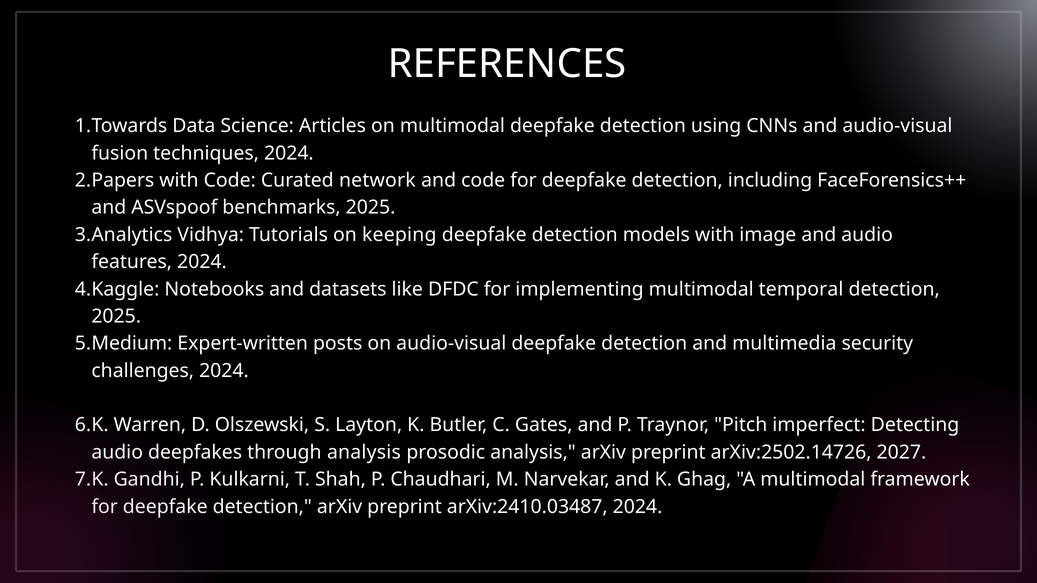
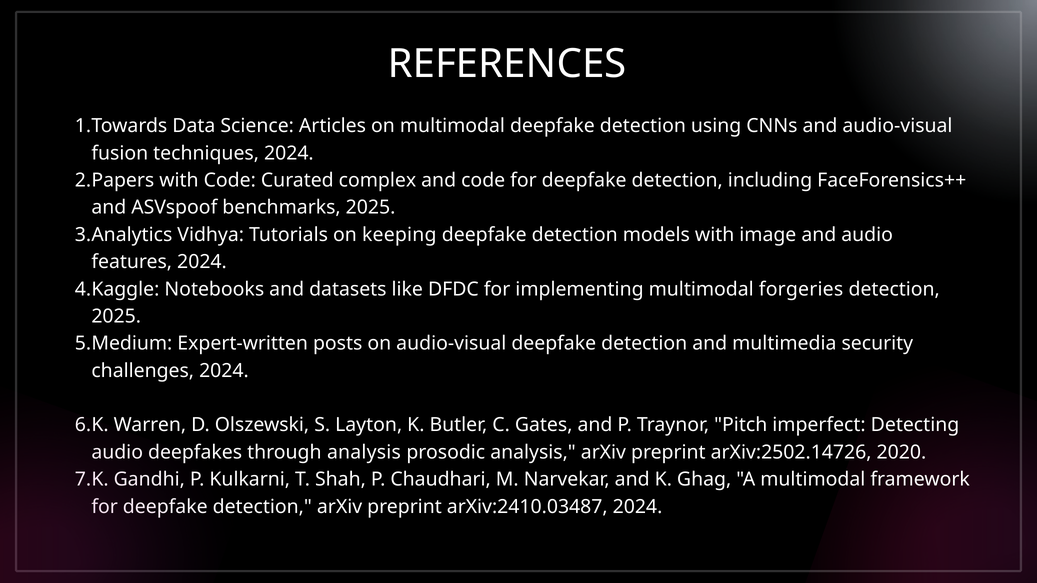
network: network -> complex (377, 180)
temporal: temporal -> forgeries (801, 289)
2027: 2027 -> 2020 (901, 453)
